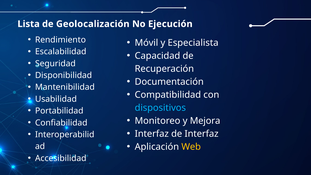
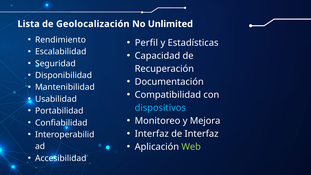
Ejecución: Ejecución -> Unlimited (170, 24)
Móvil: Móvil -> Perfil (146, 43)
Especialista: Especialista -> Estadísticas (193, 43)
Web colour: yellow -> light green (191, 147)
